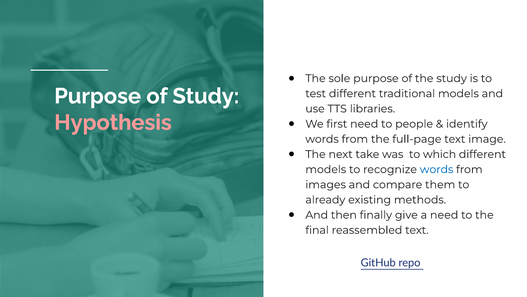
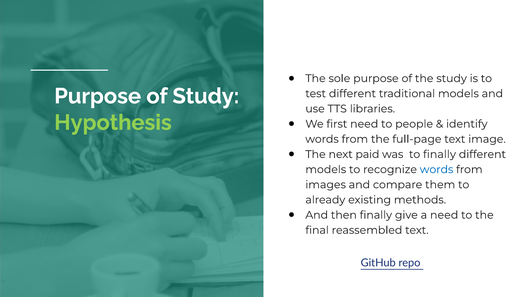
Hypothesis colour: pink -> light green (113, 122)
take: take -> paid (367, 154)
to which: which -> finally (440, 154)
